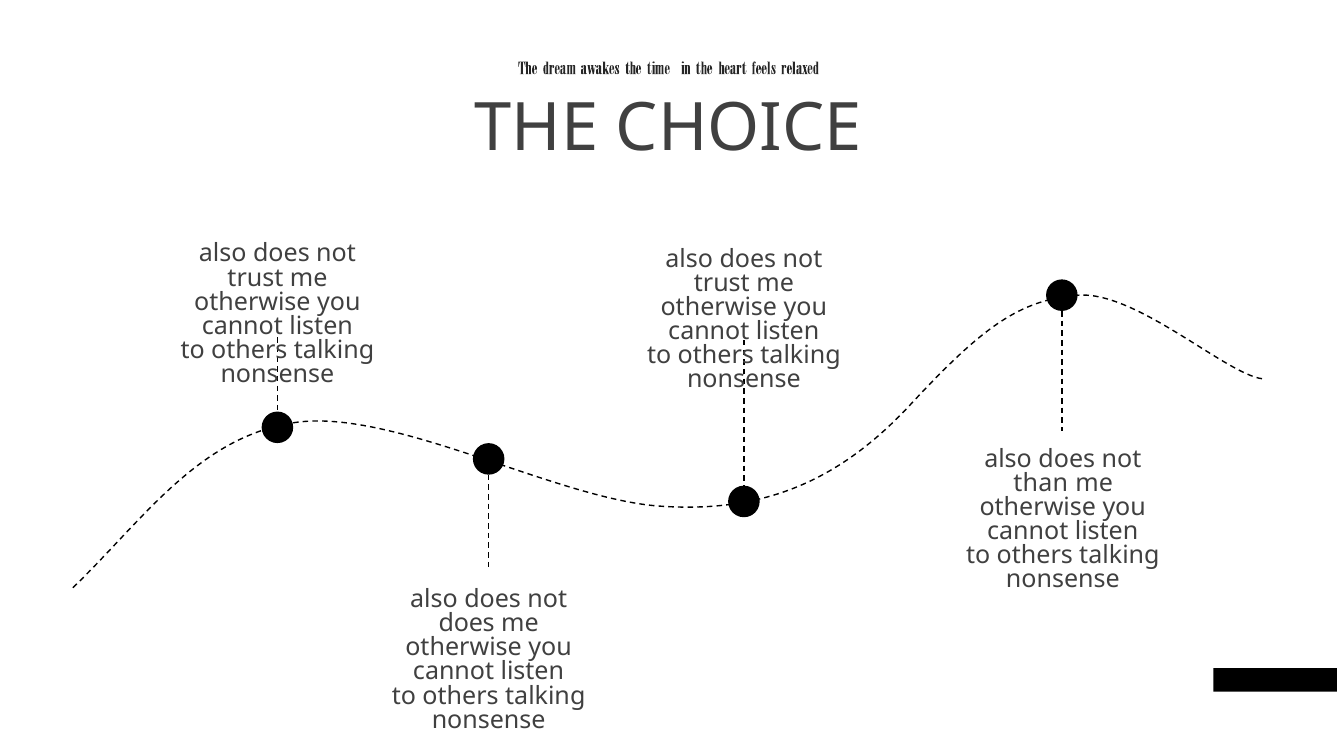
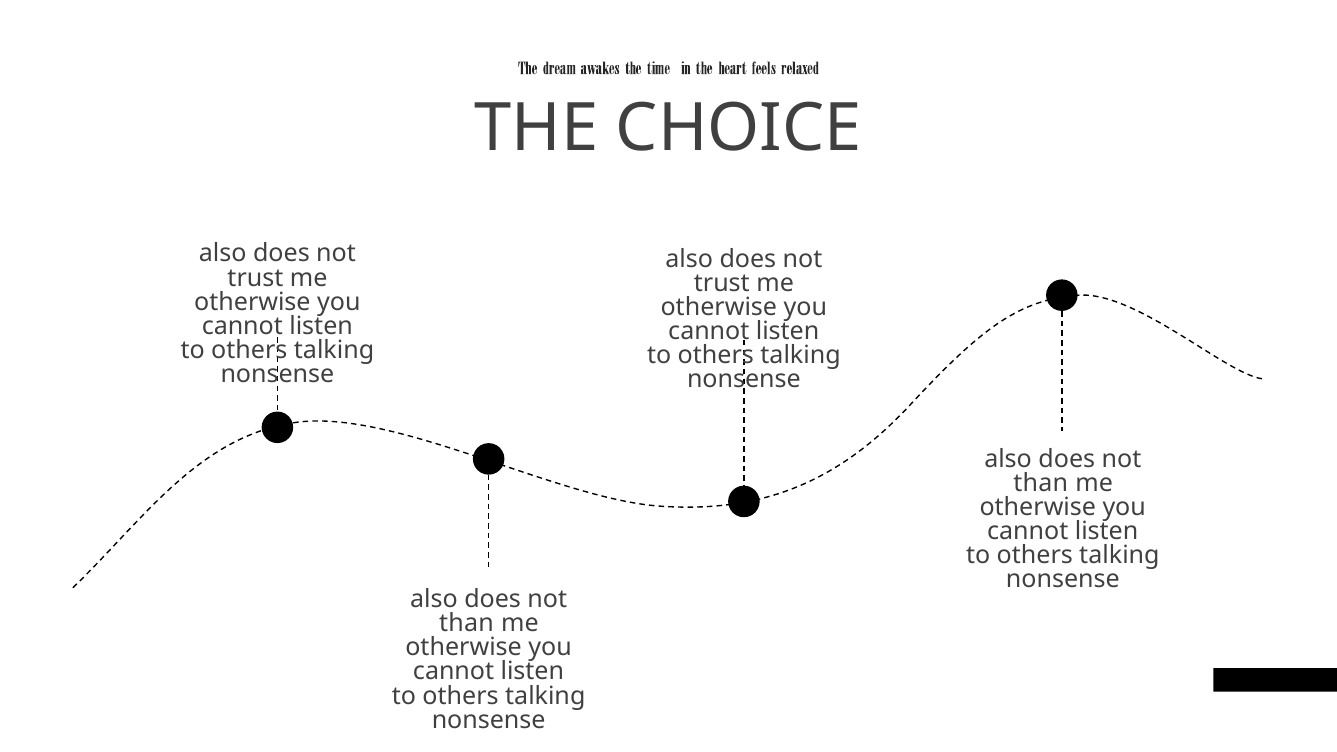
does: does -> than (466, 624)
